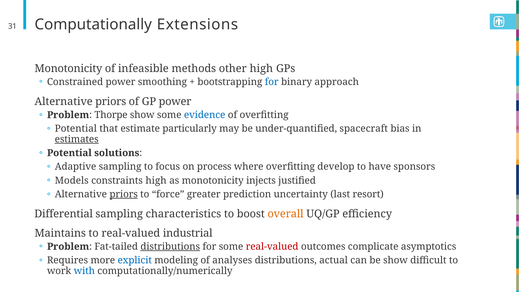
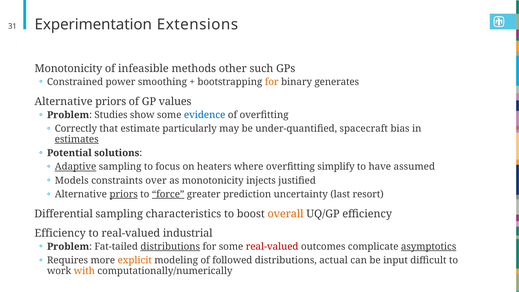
Computationally: Computationally -> Experimentation (93, 25)
other high: high -> such (261, 69)
for colour: blue -> orange (272, 82)
approach: approach -> generates (337, 82)
GP power: power -> values (175, 102)
Thorpe: Thorpe -> Studies (111, 115)
Potential: Potential -> Correctly (76, 129)
Adaptive underline: none -> present (76, 167)
process: process -> heaters (214, 167)
develop: develop -> simplify (336, 167)
sponsors: sponsors -> assumed (414, 167)
constraints high: high -> over (156, 180)
force underline: none -> present (168, 194)
Maintains: Maintains -> Efficiency (60, 233)
asymptotics underline: none -> present (429, 246)
explicit colour: blue -> orange (135, 260)
analyses: analyses -> followed (232, 260)
be show: show -> input (396, 260)
with colour: blue -> orange (84, 271)
